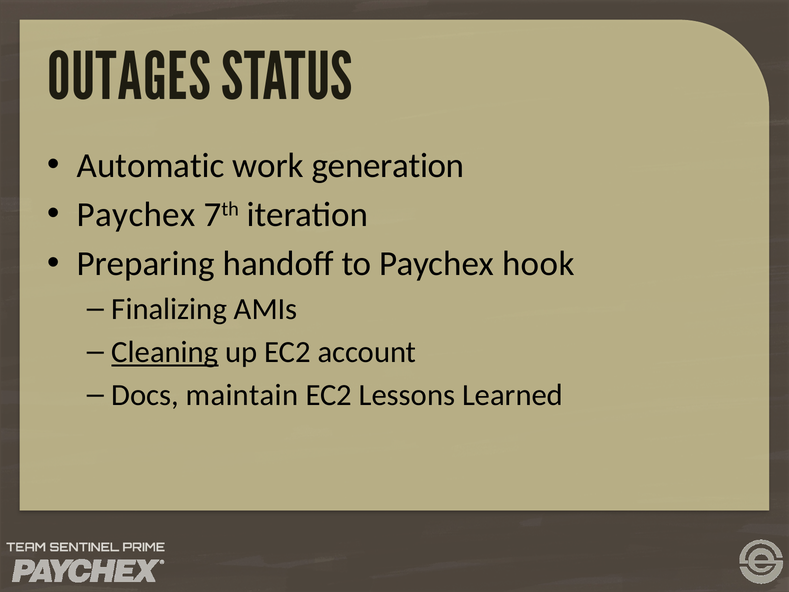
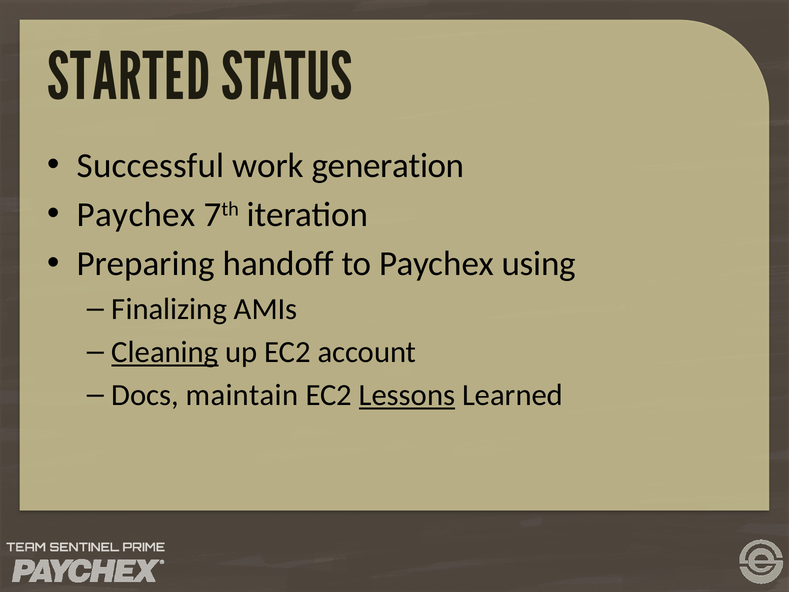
OUTAGES: OUTAGES -> STARTED (129, 78)
Automatic: Automatic -> Successful (151, 166)
hook: hook -> using (539, 264)
Lessons underline: none -> present (407, 395)
